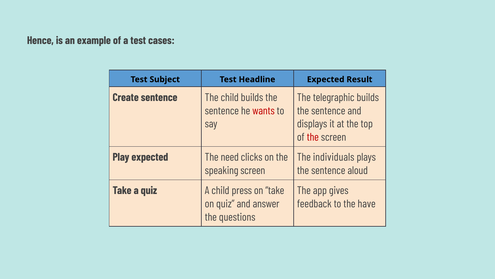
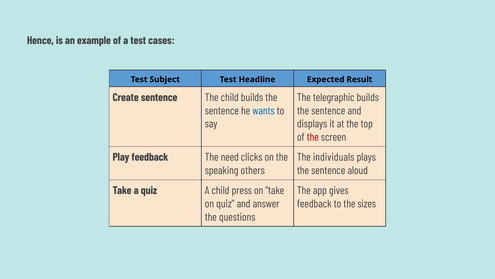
wants colour: red -> blue (263, 110)
Play expected: expected -> feedback (150, 157)
speaking screen: screen -> others (253, 170)
have: have -> sizes (367, 203)
